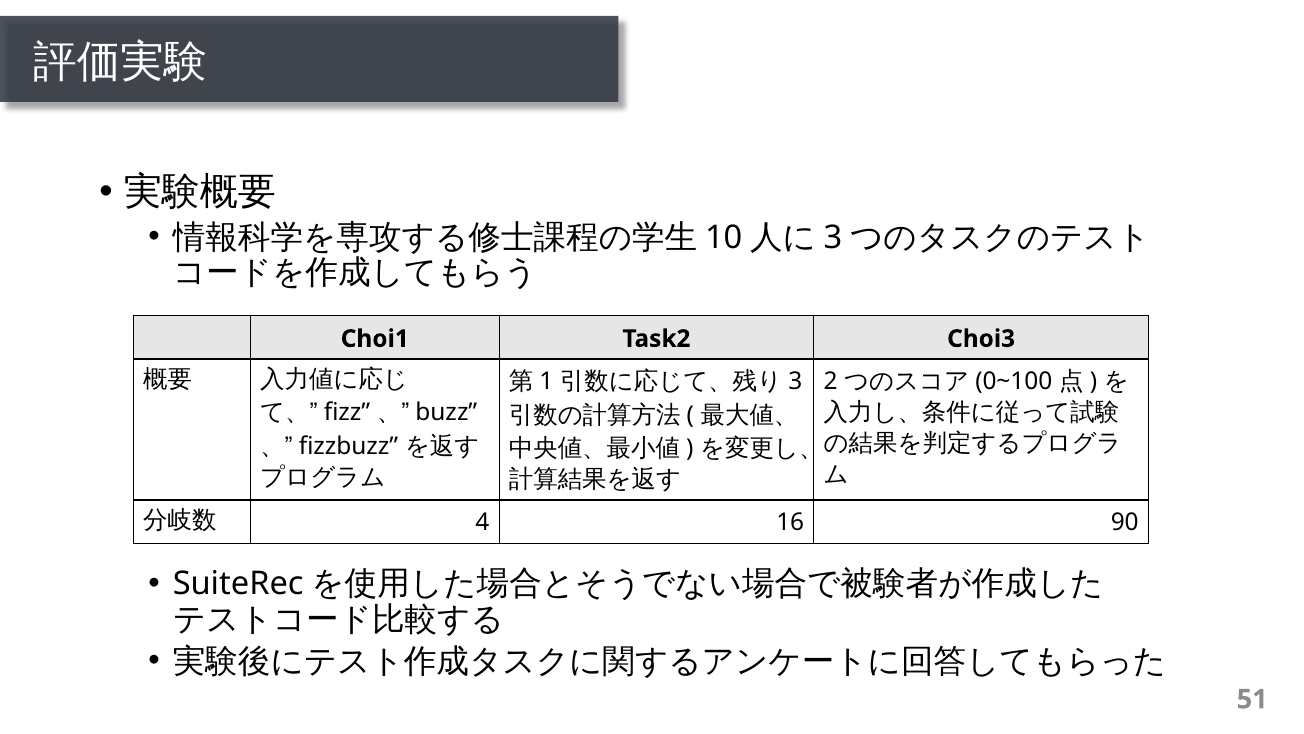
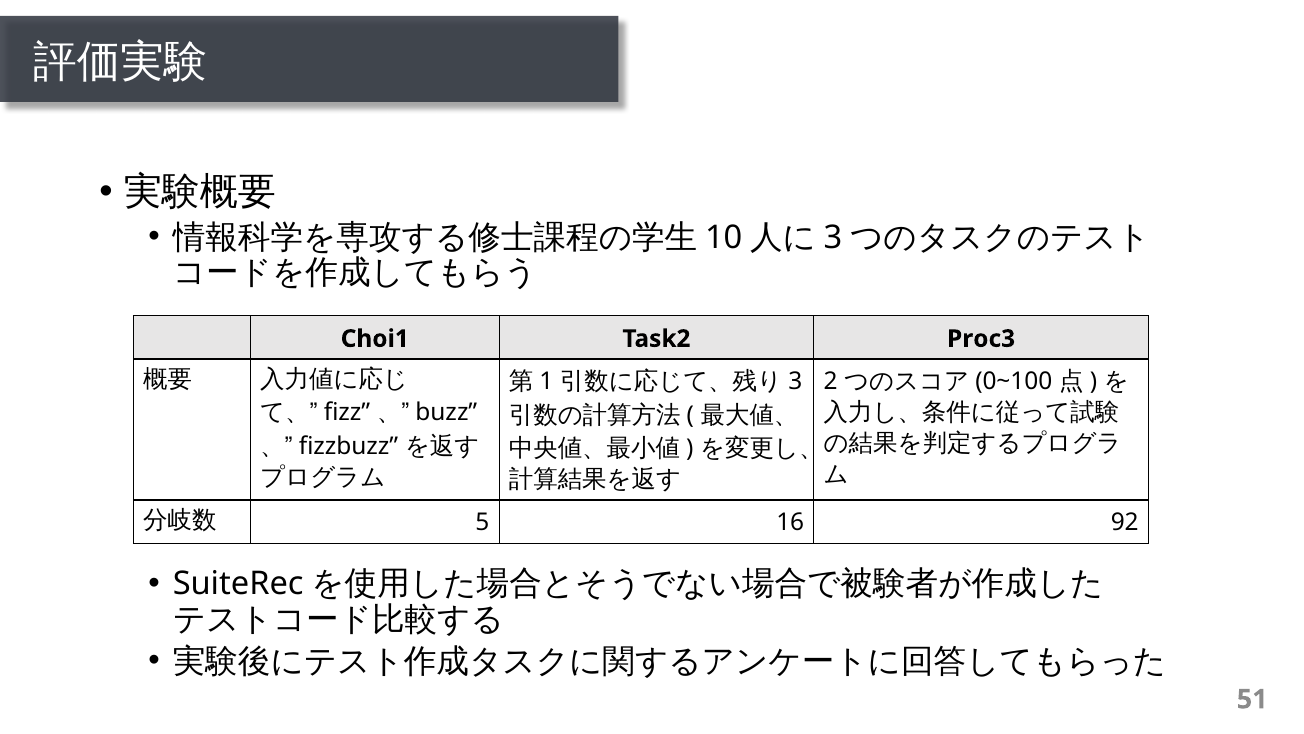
Choi3: Choi3 -> Proc3 (981, 339)
4: 4 -> 5 (482, 523)
90: 90 -> 92 (1125, 523)
